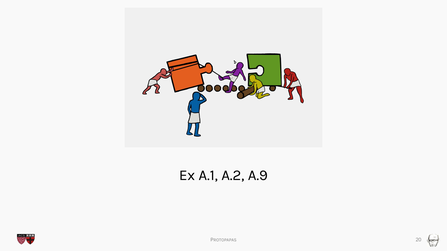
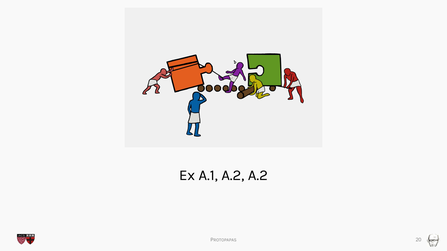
A.2 A.9: A.9 -> A.2 (258, 176)
